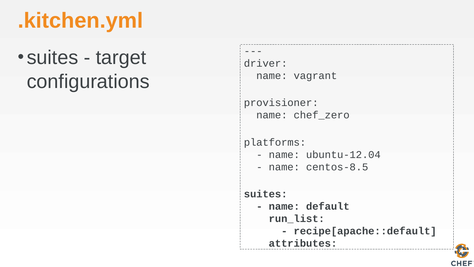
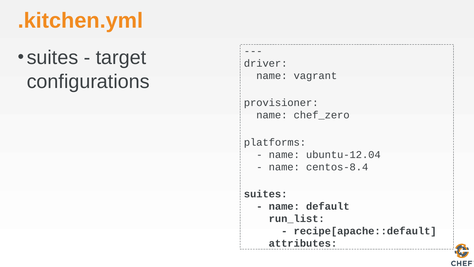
centos-8.5: centos-8.5 -> centos-8.4 (337, 167)
